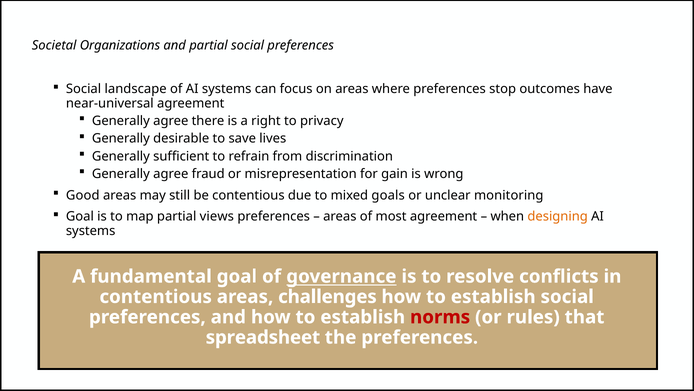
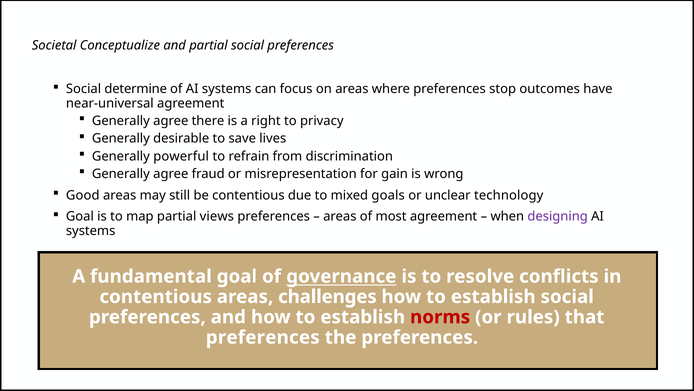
Organizations: Organizations -> Conceptualize (120, 46)
landscape: landscape -> determine (136, 89)
sufficient: sufficient -> powerful (181, 156)
monitoring: monitoring -> technology (509, 195)
designing colour: orange -> purple (558, 216)
spreadsheet: spreadsheet -> preferences (263, 337)
